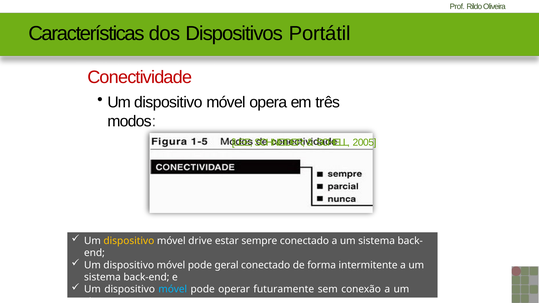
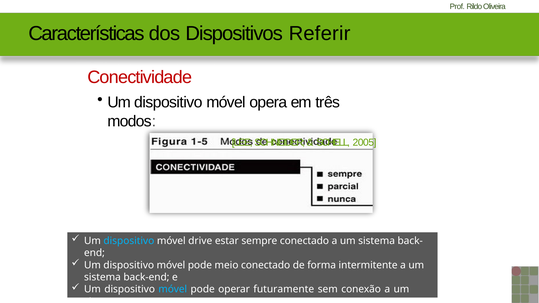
Portátil: Portátil -> Referir (320, 33)
dispositivo colour: yellow -> light blue (129, 241)
geral: geral -> meio (227, 265)
